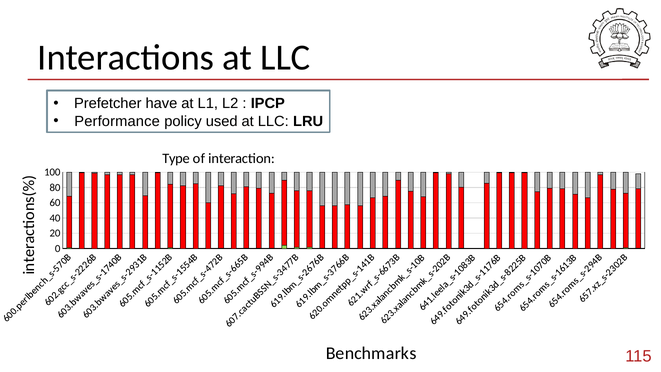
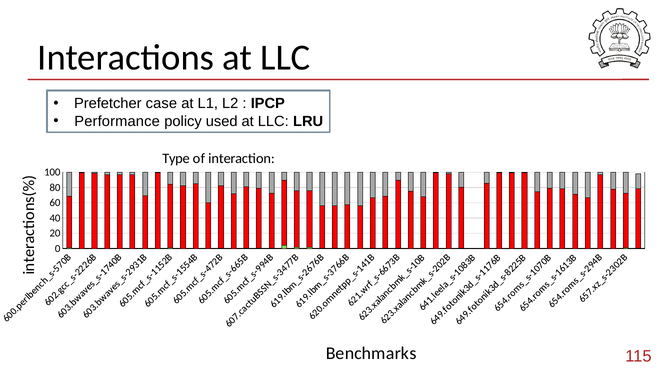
have: have -> case (161, 104)
